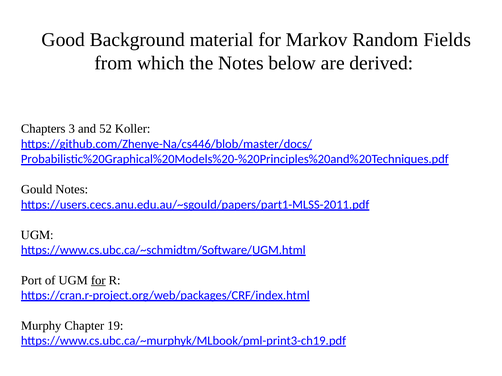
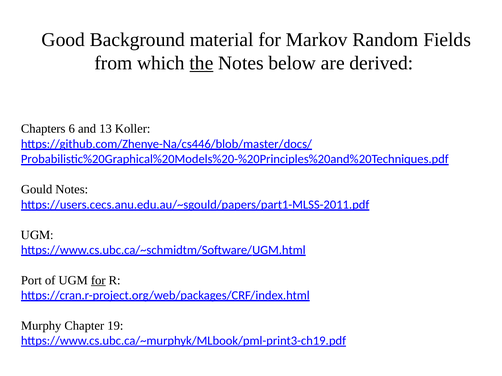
the underline: none -> present (201, 63)
3: 3 -> 6 (72, 129)
52: 52 -> 13 (106, 129)
